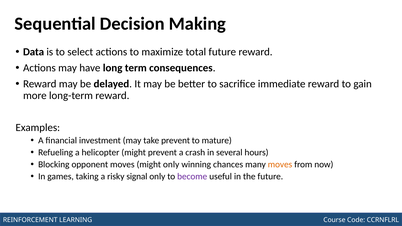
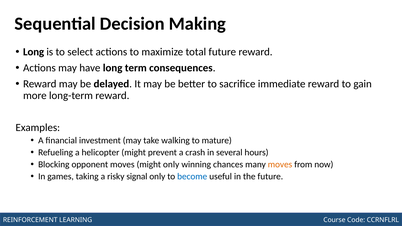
Data: Data -> Long (34, 52)
take prevent: prevent -> walking (176, 141)
become colour: purple -> blue (192, 177)
